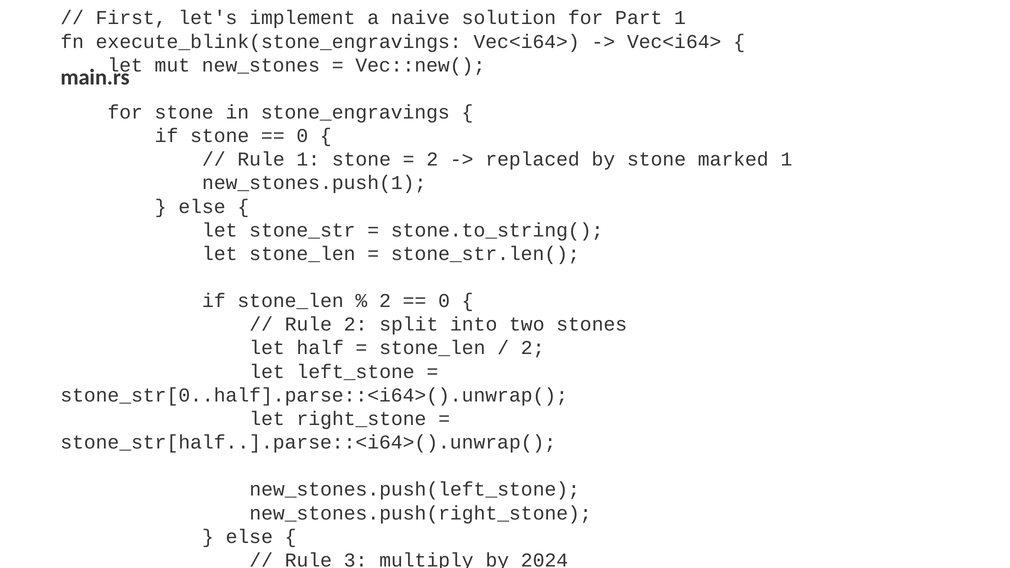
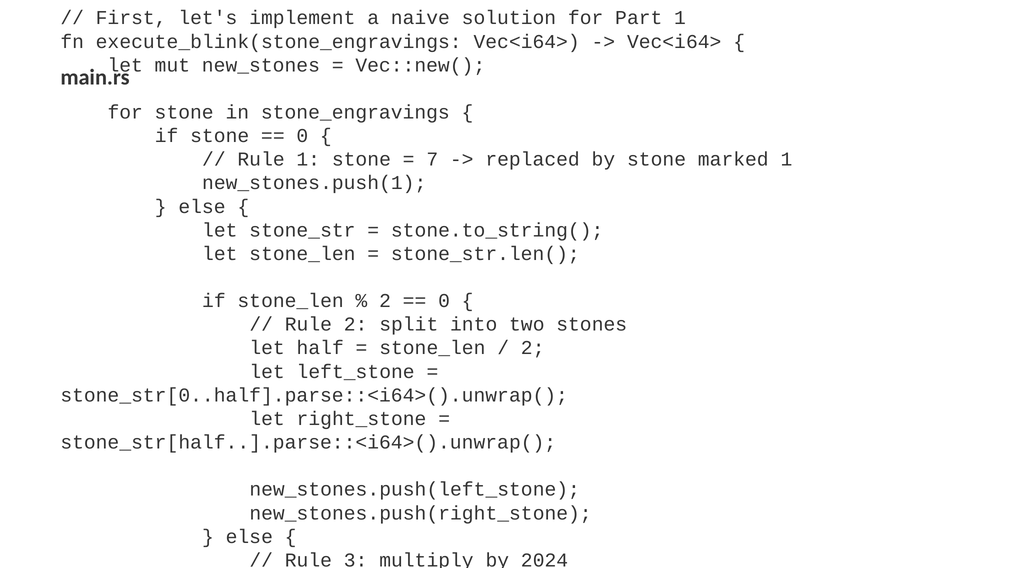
2: 2 -> 7 (432, 159)
